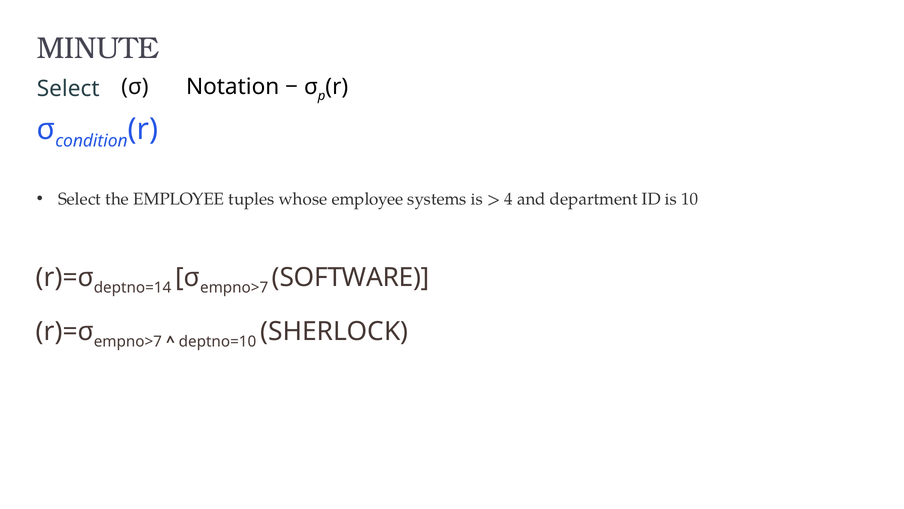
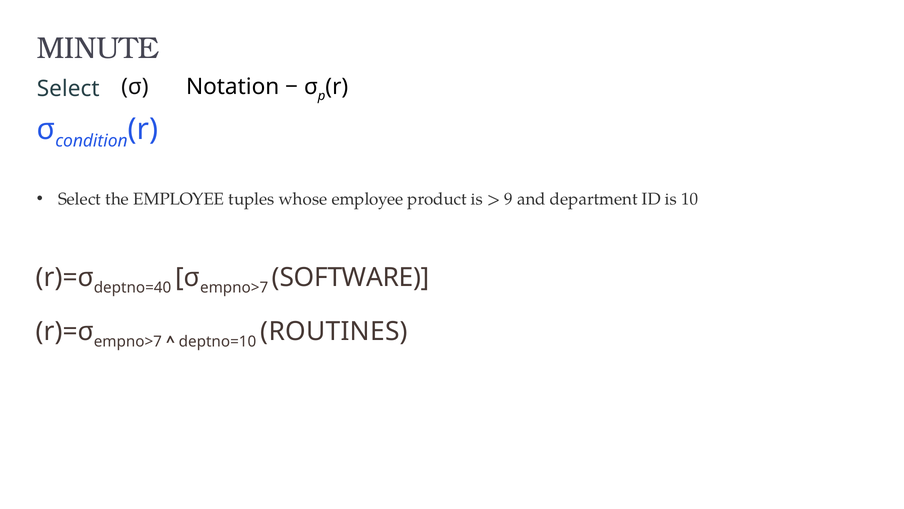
systems: systems -> product (437, 199)
4: 4 -> 9 (509, 199)
deptno=14: deptno=14 -> deptno=40 (133, 287)
SHERLOCK: SHERLOCK -> ROUTINES (334, 331)
